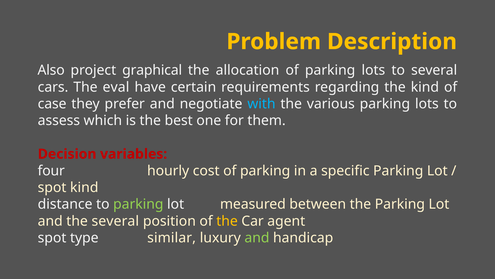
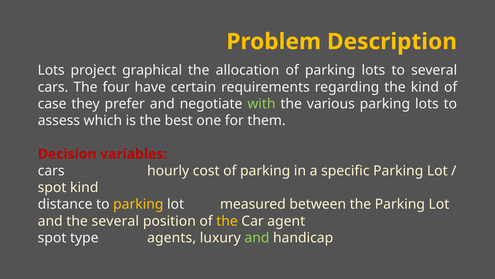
Also: Also -> Lots (51, 70)
eval: eval -> four (116, 87)
with colour: light blue -> light green (261, 104)
four: four -> cars (51, 171)
parking colour: light green -> yellow (138, 204)
similar: similar -> agents (172, 237)
